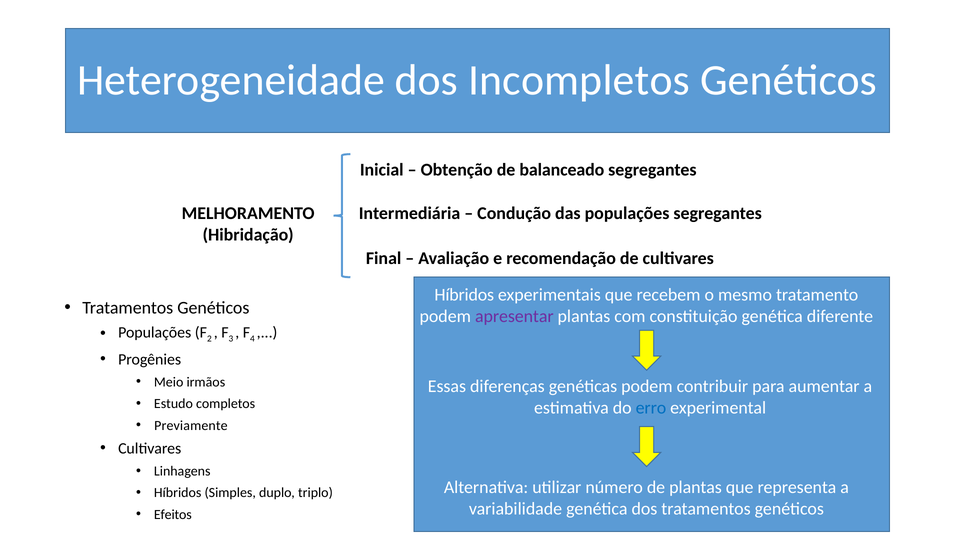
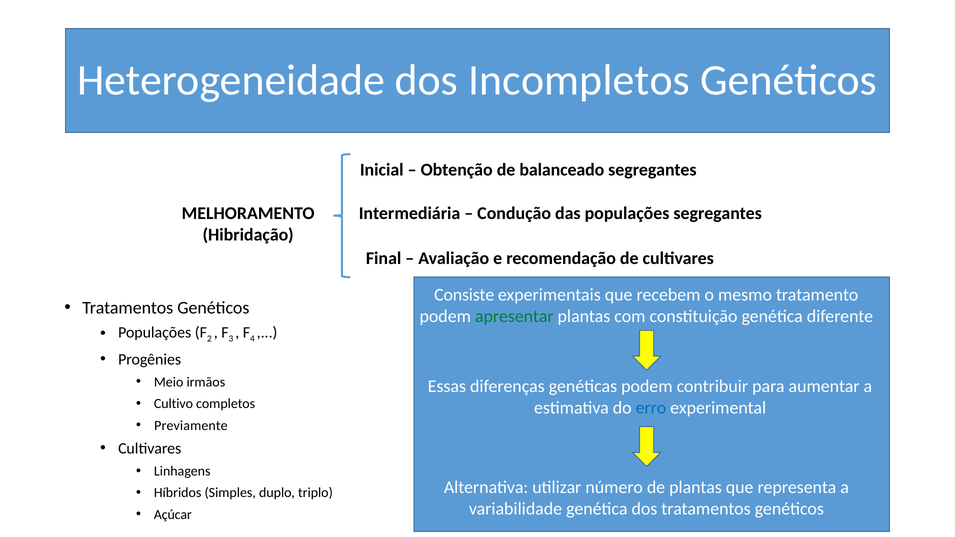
Híbridos: Híbridos -> Consiste (464, 295)
apresentar colour: purple -> green (514, 317)
Estudo: Estudo -> Cultivo (173, 404)
Efeitos: Efeitos -> Açúcar (173, 515)
